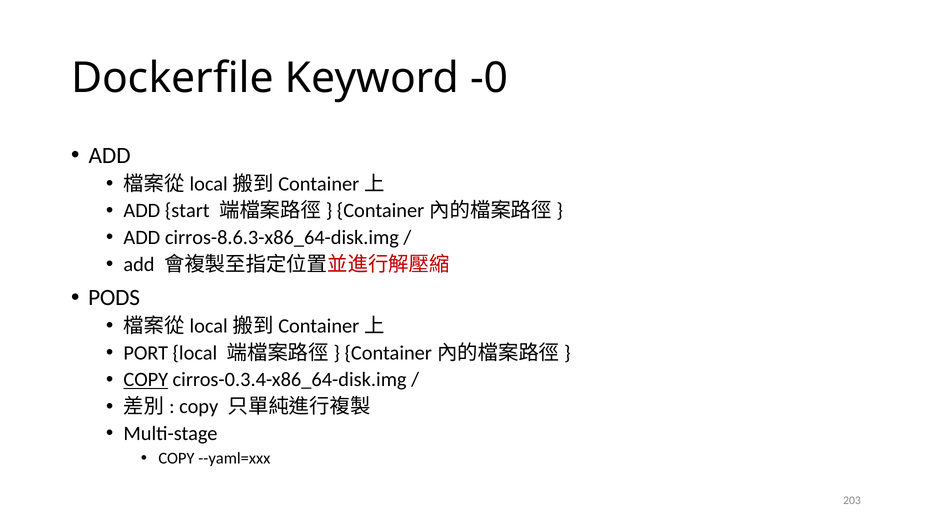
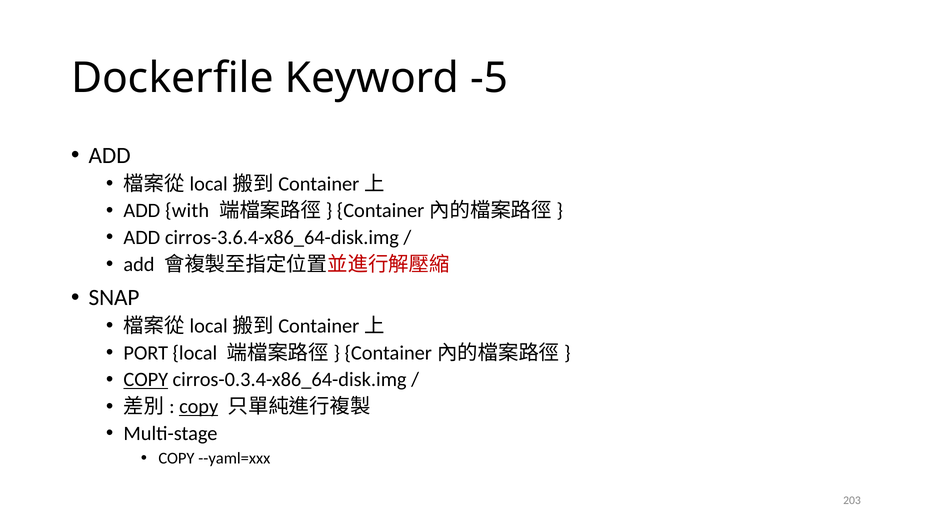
-0: -0 -> -5 (489, 78)
start: start -> with (187, 211)
cirros-8.6.3-x86_64-disk.img: cirros-8.6.3-x86_64-disk.img -> cirros-3.6.4-x86_64-disk.img (282, 238)
PODS: PODS -> SNAP (114, 298)
copy underline: none -> present (199, 407)
